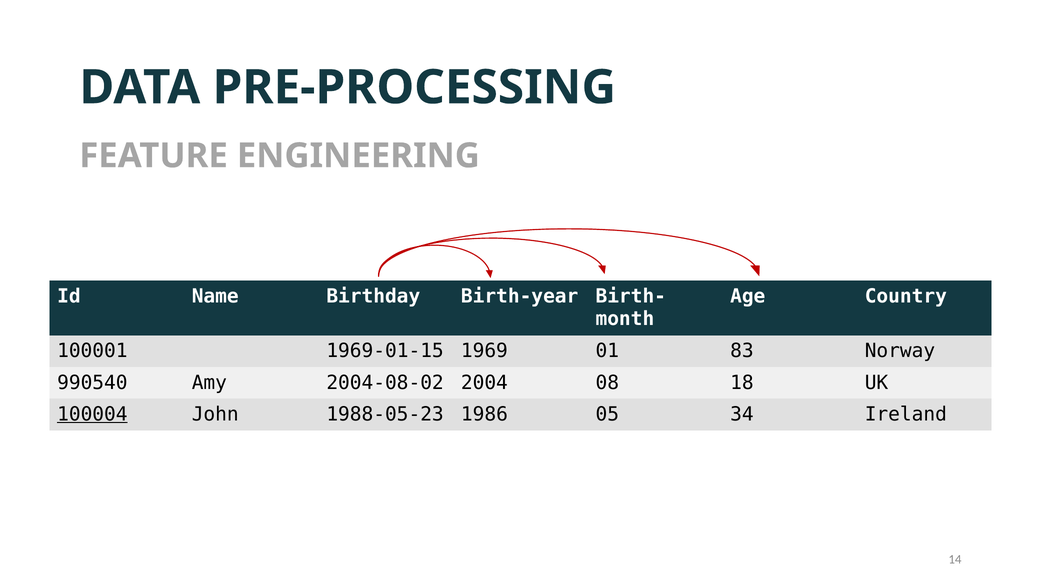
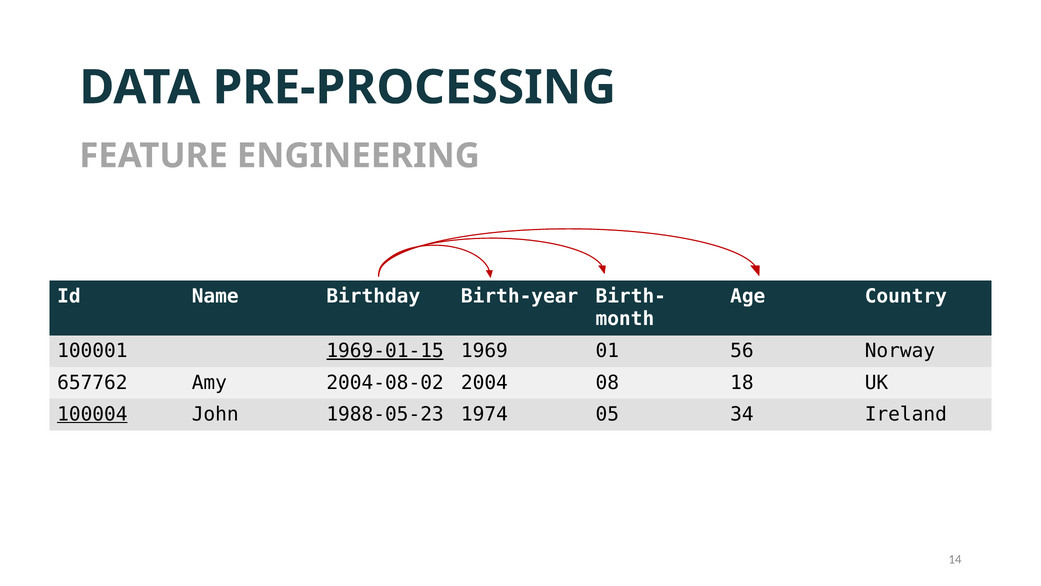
1969-01-15 underline: none -> present (385, 351)
83: 83 -> 56 (742, 351)
990540: 990540 -> 657762 (92, 382)
1986: 1986 -> 1974 (484, 414)
